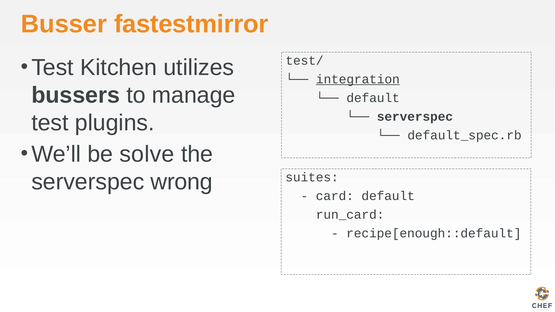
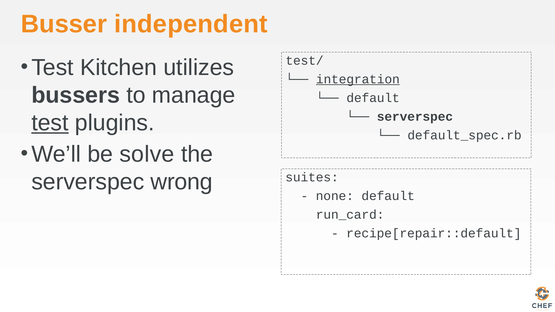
fastestmirror: fastestmirror -> independent (191, 24)
test underline: none -> present (50, 123)
card: card -> none (335, 196)
recipe[enough::default: recipe[enough::default -> recipe[repair::default (434, 233)
